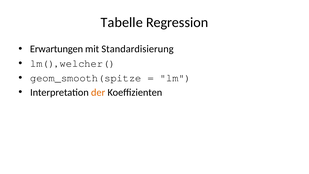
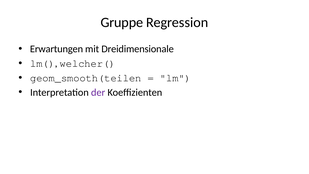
Tabelle: Tabelle -> Gruppe (122, 22)
Standardisierung: Standardisierung -> Dreidimensionale (138, 49)
geom_smooth(spitze: geom_smooth(spitze -> geom_smooth(teilen (86, 78)
der colour: orange -> purple (98, 92)
